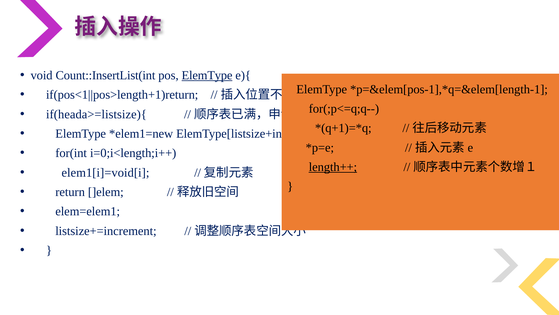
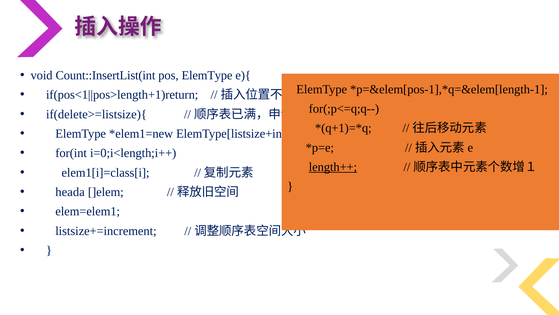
ElemType underline: present -> none (207, 75)
if(heada>=listsize){: if(heada>=listsize){ -> if(delete>=listsize){ (96, 114)
elem1[i]=void[i: elem1[i]=void[i -> elem1[i]=class[i (106, 172)
return: return -> heada (70, 192)
